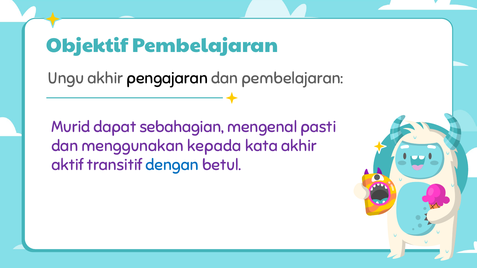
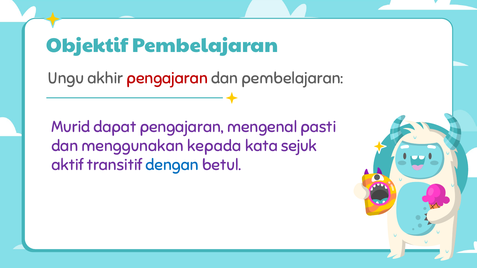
pengajaran colour: black -> red (167, 78)
dapat sebahagian: sebahagian -> pengajaran (182, 127)
kata akhir: akhir -> sejuk (299, 146)
